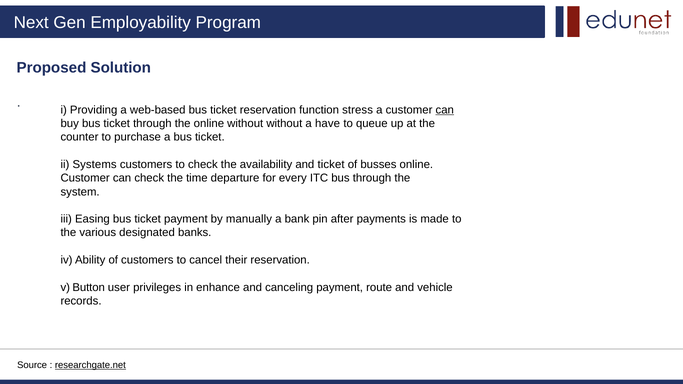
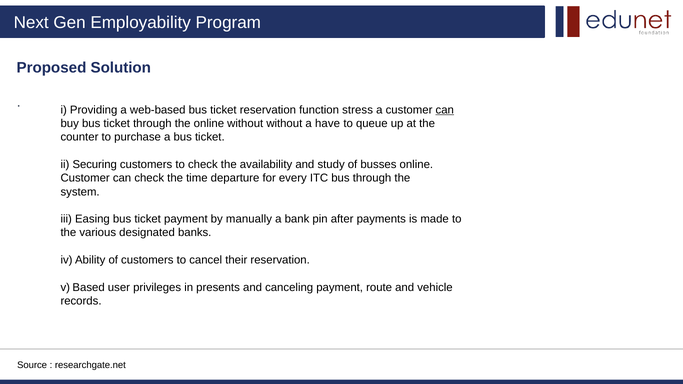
Systems: Systems -> Securing (95, 165)
and ticket: ticket -> study (331, 165)
Button: Button -> Based (89, 287)
enhance: enhance -> presents (218, 287)
researchgate.net underline: present -> none (90, 365)
